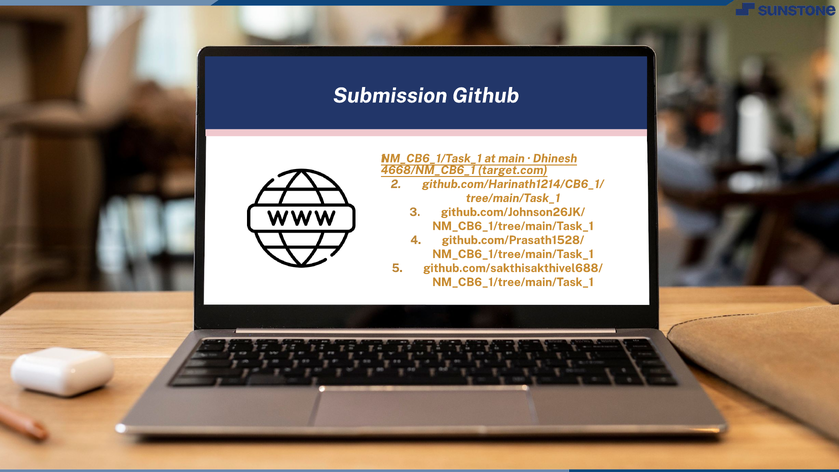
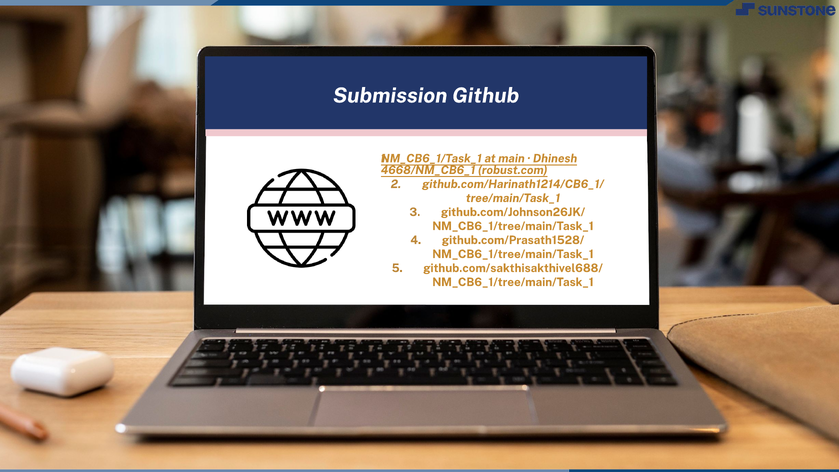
target.com: target.com -> robust.com (513, 170)
